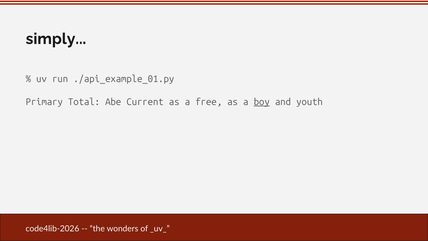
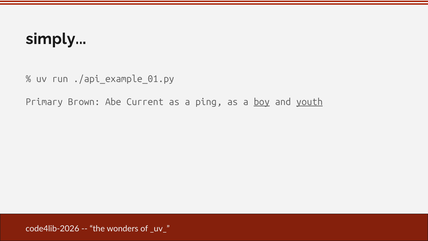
Total: Total -> Brown (84, 102)
free: free -> ping (209, 102)
youth underline: none -> present (310, 102)
